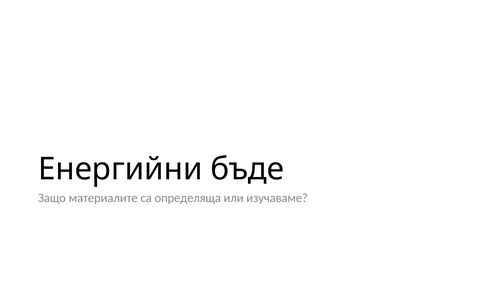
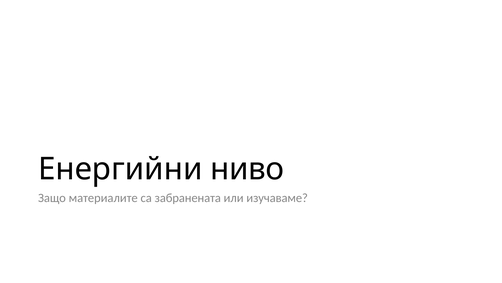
бъде: бъде -> ниво (247, 169)
определяща: определяща -> забранената (188, 198)
